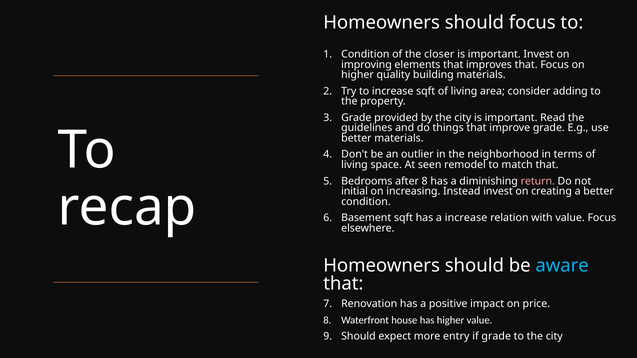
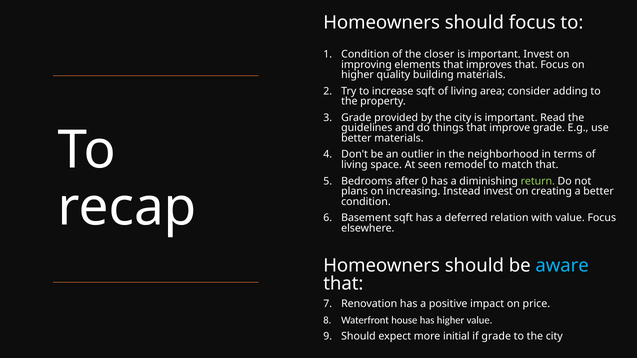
after 8: 8 -> 0 (425, 181)
return colour: pink -> light green (538, 181)
initial: initial -> plans (355, 192)
a increase: increase -> deferred (466, 218)
entry: entry -> initial (456, 337)
